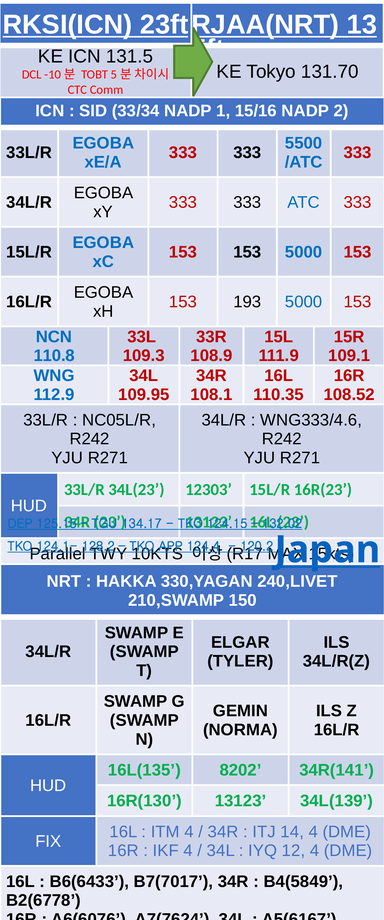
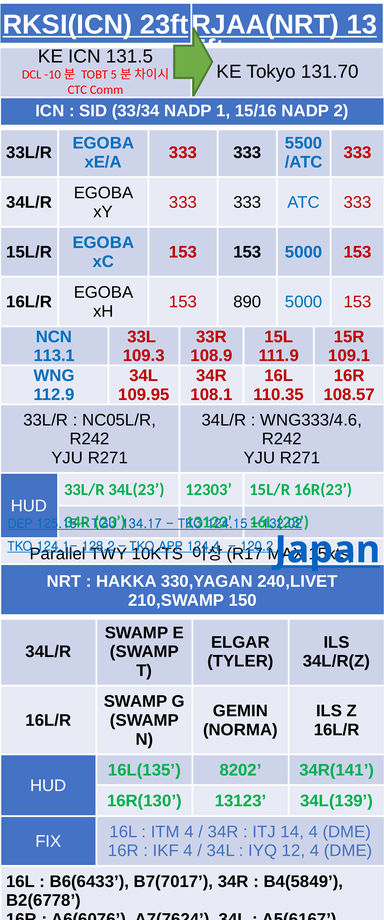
193: 193 -> 890 (247, 301)
110.8: 110.8 -> 113.1 (54, 355)
108.52: 108.52 -> 108.57 (349, 394)
